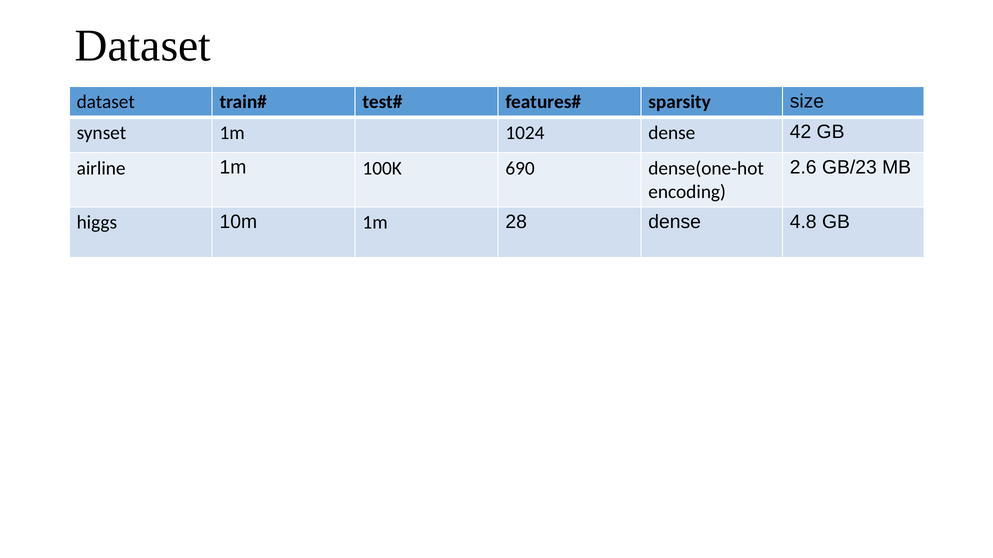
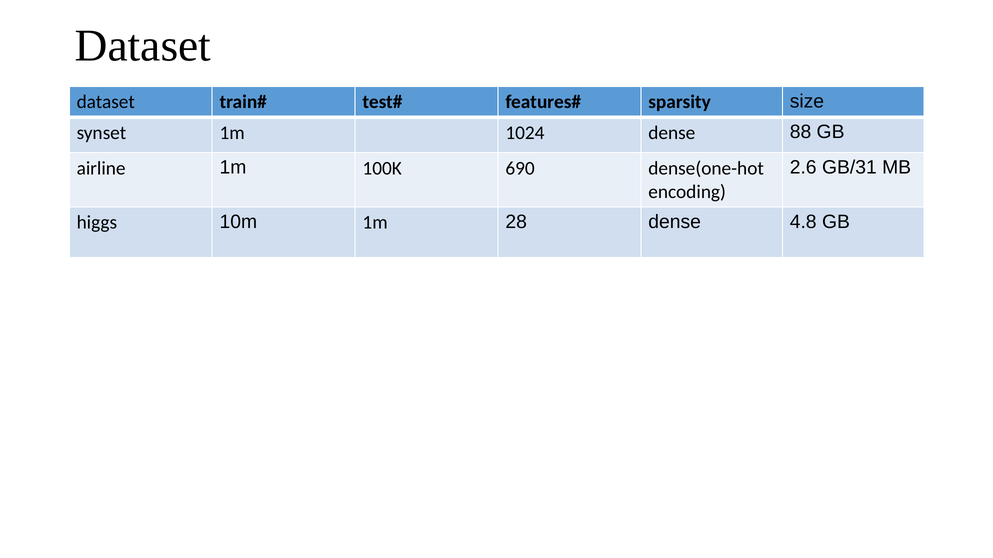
42: 42 -> 88 (801, 132)
GB/23: GB/23 -> GB/31 (849, 168)
